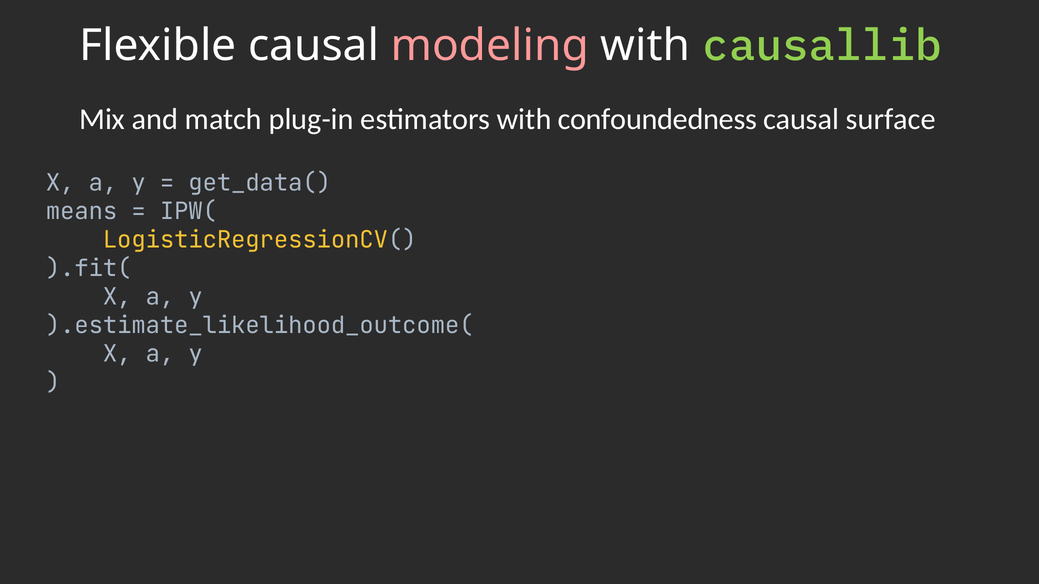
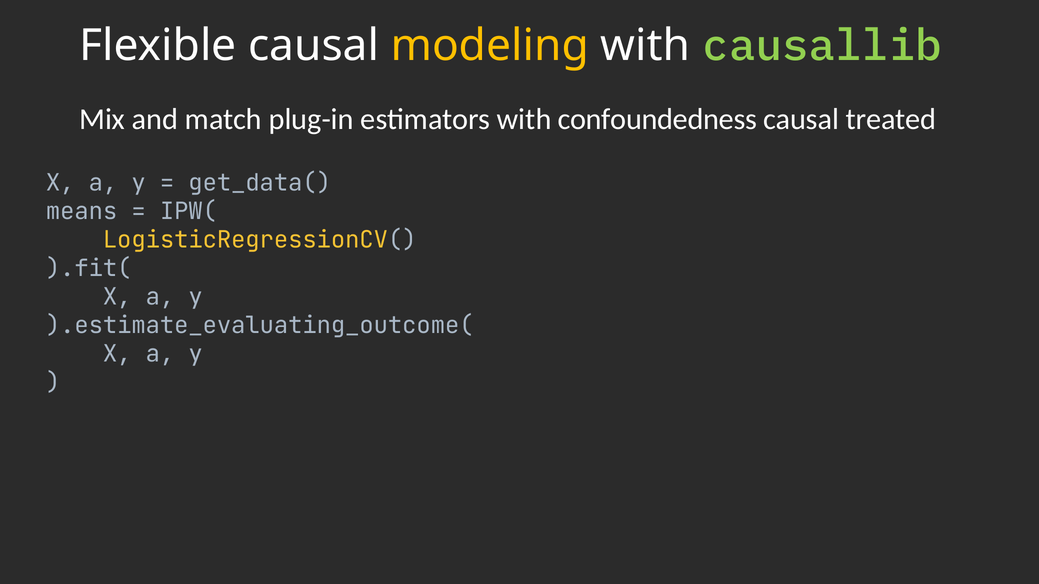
modeling colour: pink -> yellow (490, 46)
surface: surface -> treated (891, 119)
).estimate_likelihood_outcome(: ).estimate_likelihood_outcome( -> ).estimate_evaluating_outcome( (260, 326)
